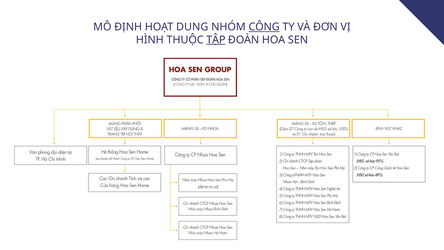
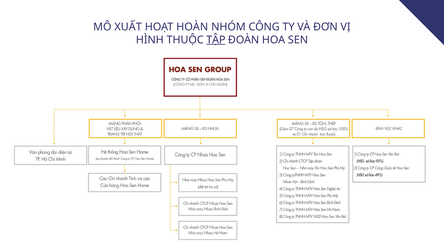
ĐỊNH: ĐỊNH -> XUẤT (128, 27)
DUNG: DUNG -> HOÀN (192, 27)
CÔNG underline: present -> none (264, 27)
